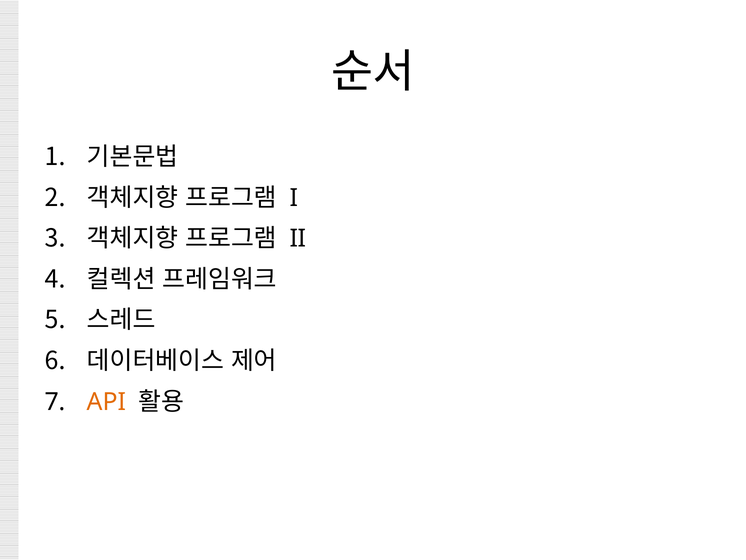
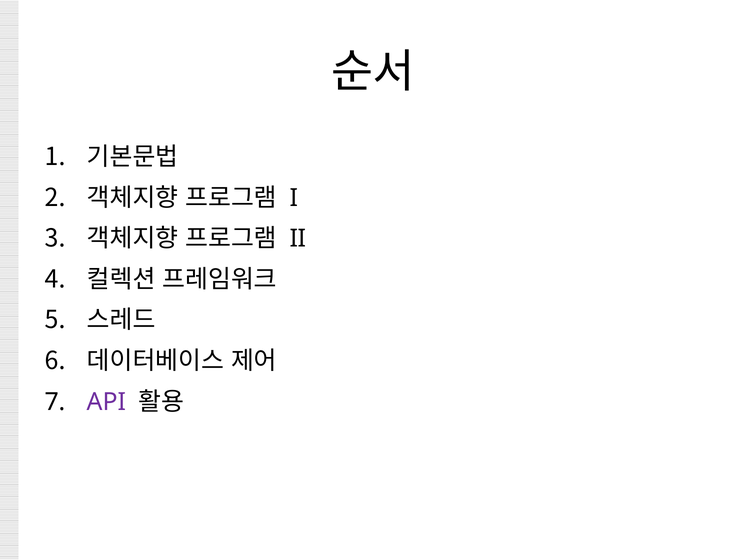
API colour: orange -> purple (106, 402)
